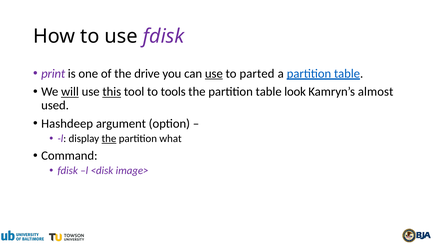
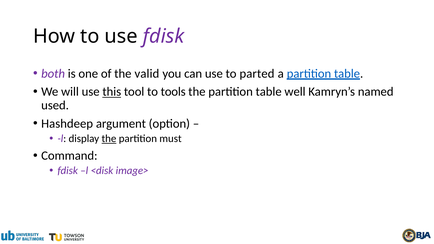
print: print -> both (53, 74)
drive: drive -> valid (147, 74)
use underline: present -> none (214, 74)
will underline: present -> none (70, 92)
look: look -> well (295, 92)
almost: almost -> named (376, 92)
what: what -> must (171, 139)
